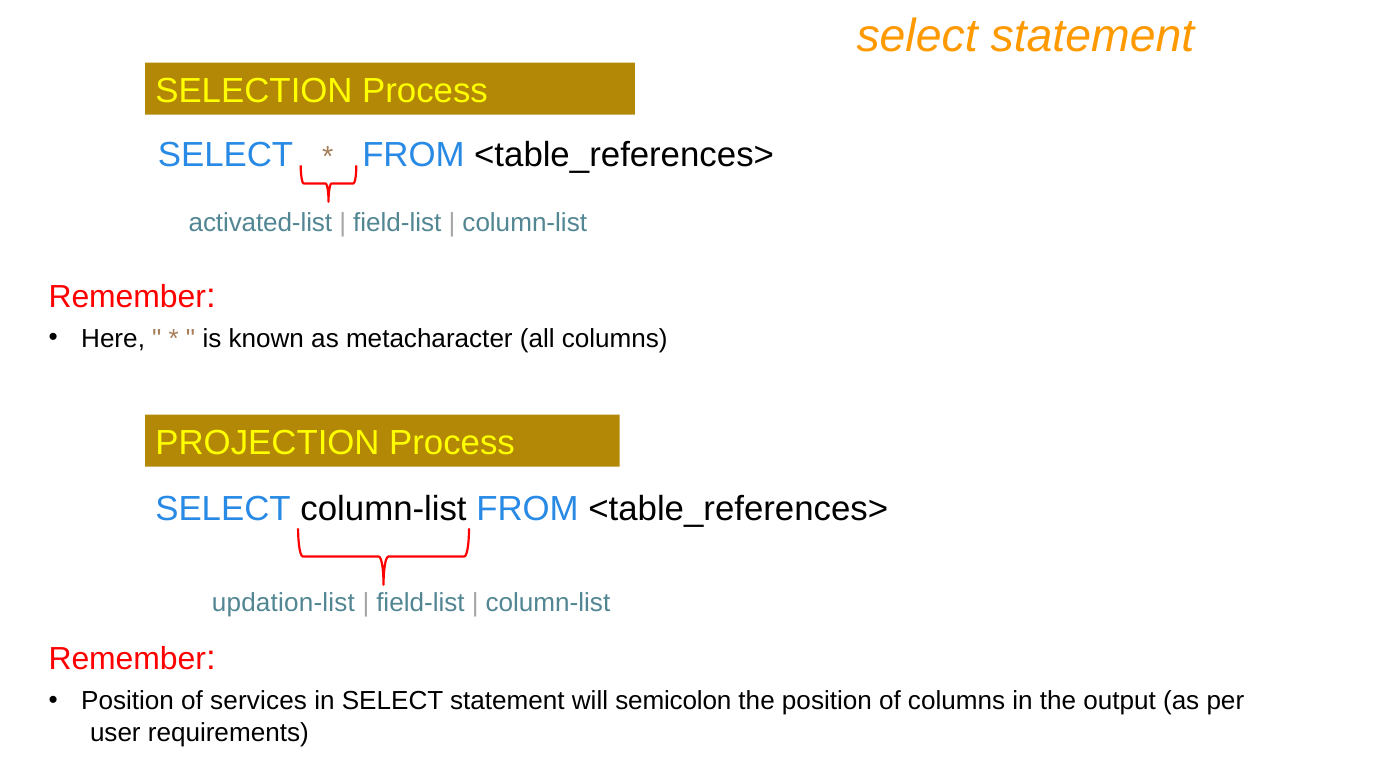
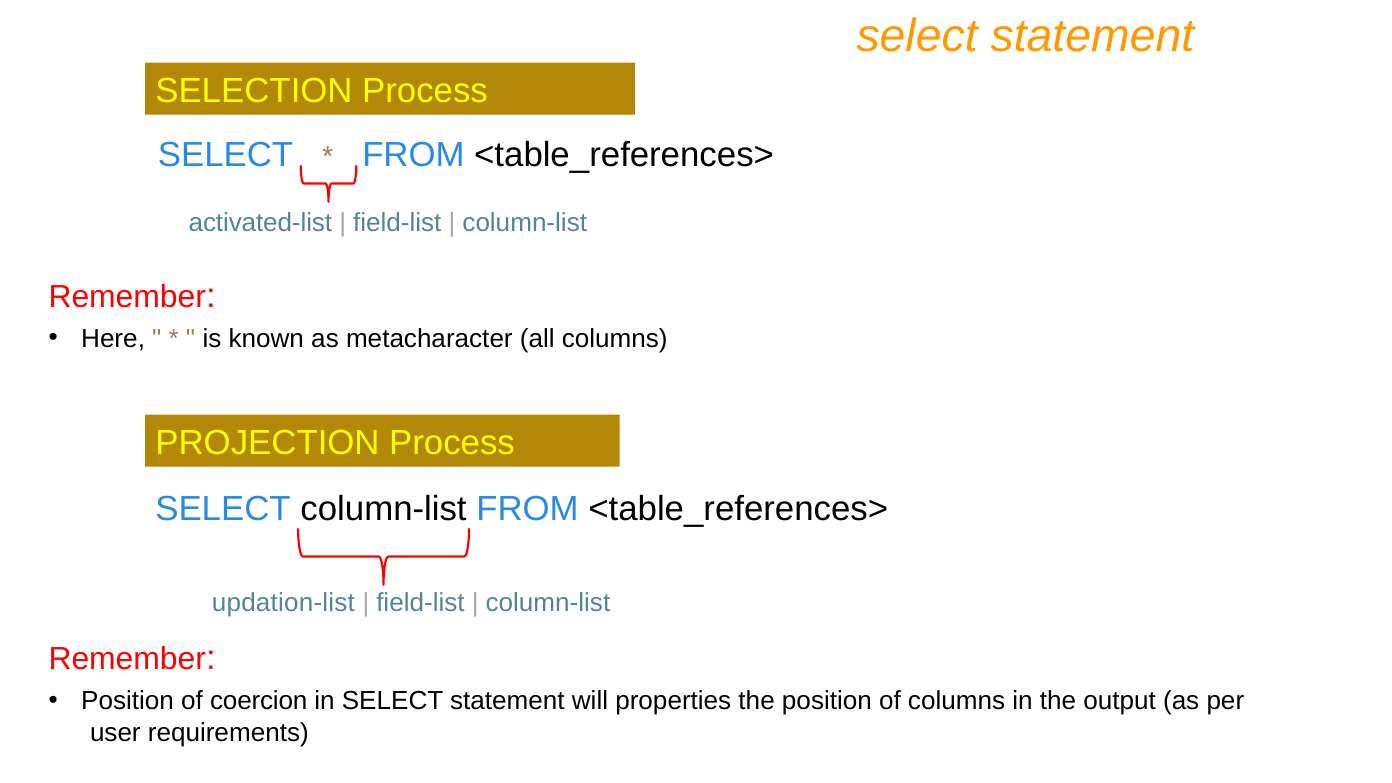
services: services -> coercion (259, 701)
semicolon: semicolon -> properties (673, 701)
